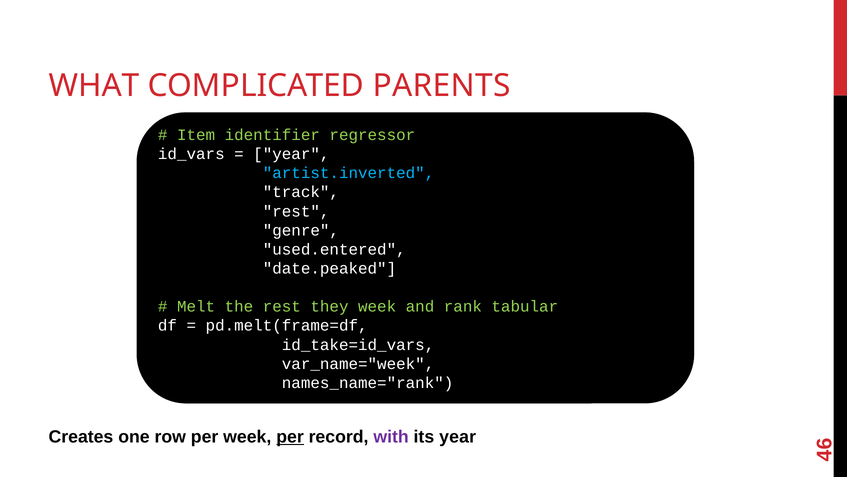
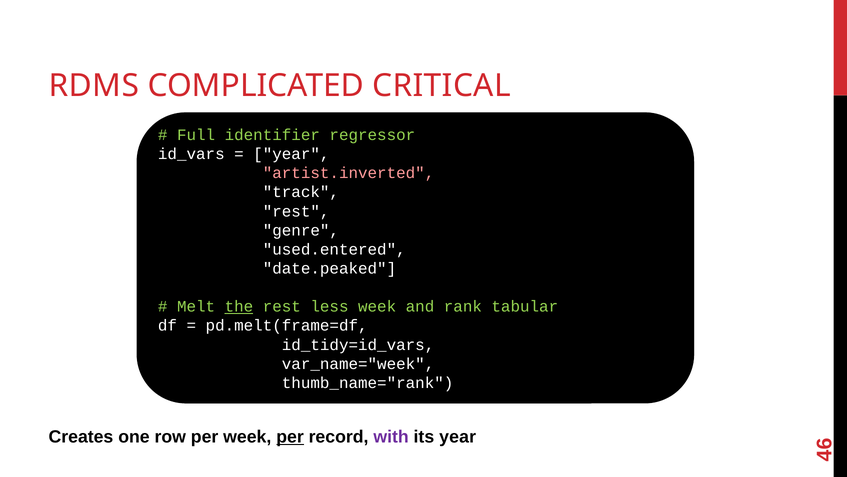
WHAT: WHAT -> RDMS (94, 86)
PARENTS: PARENTS -> CRITICAL (442, 86)
Item: Item -> Full (196, 135)
artist.inverted colour: light blue -> pink (349, 173)
the underline: none -> present (239, 306)
they: they -> less (329, 306)
id_take=id_vars: id_take=id_vars -> id_tidy=id_vars (358, 344)
names_name="rank: names_name="rank -> thumb_name="rank (368, 383)
